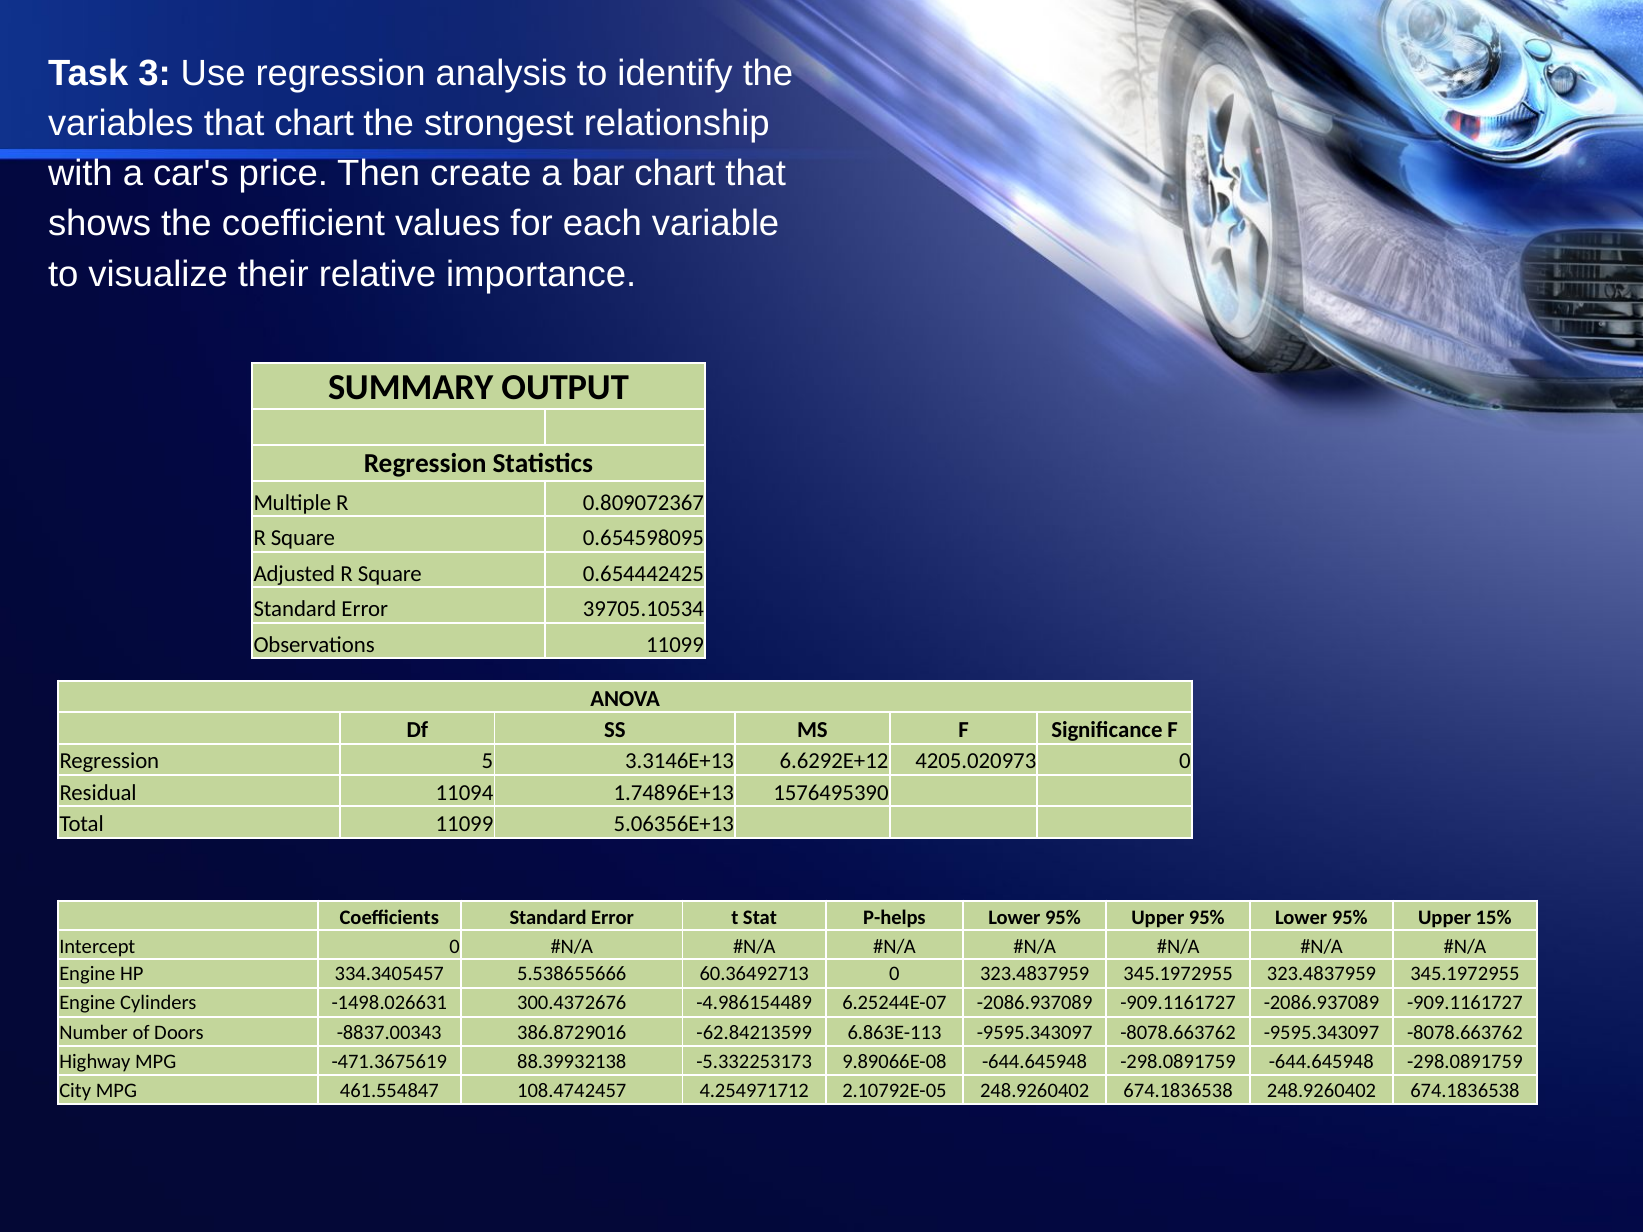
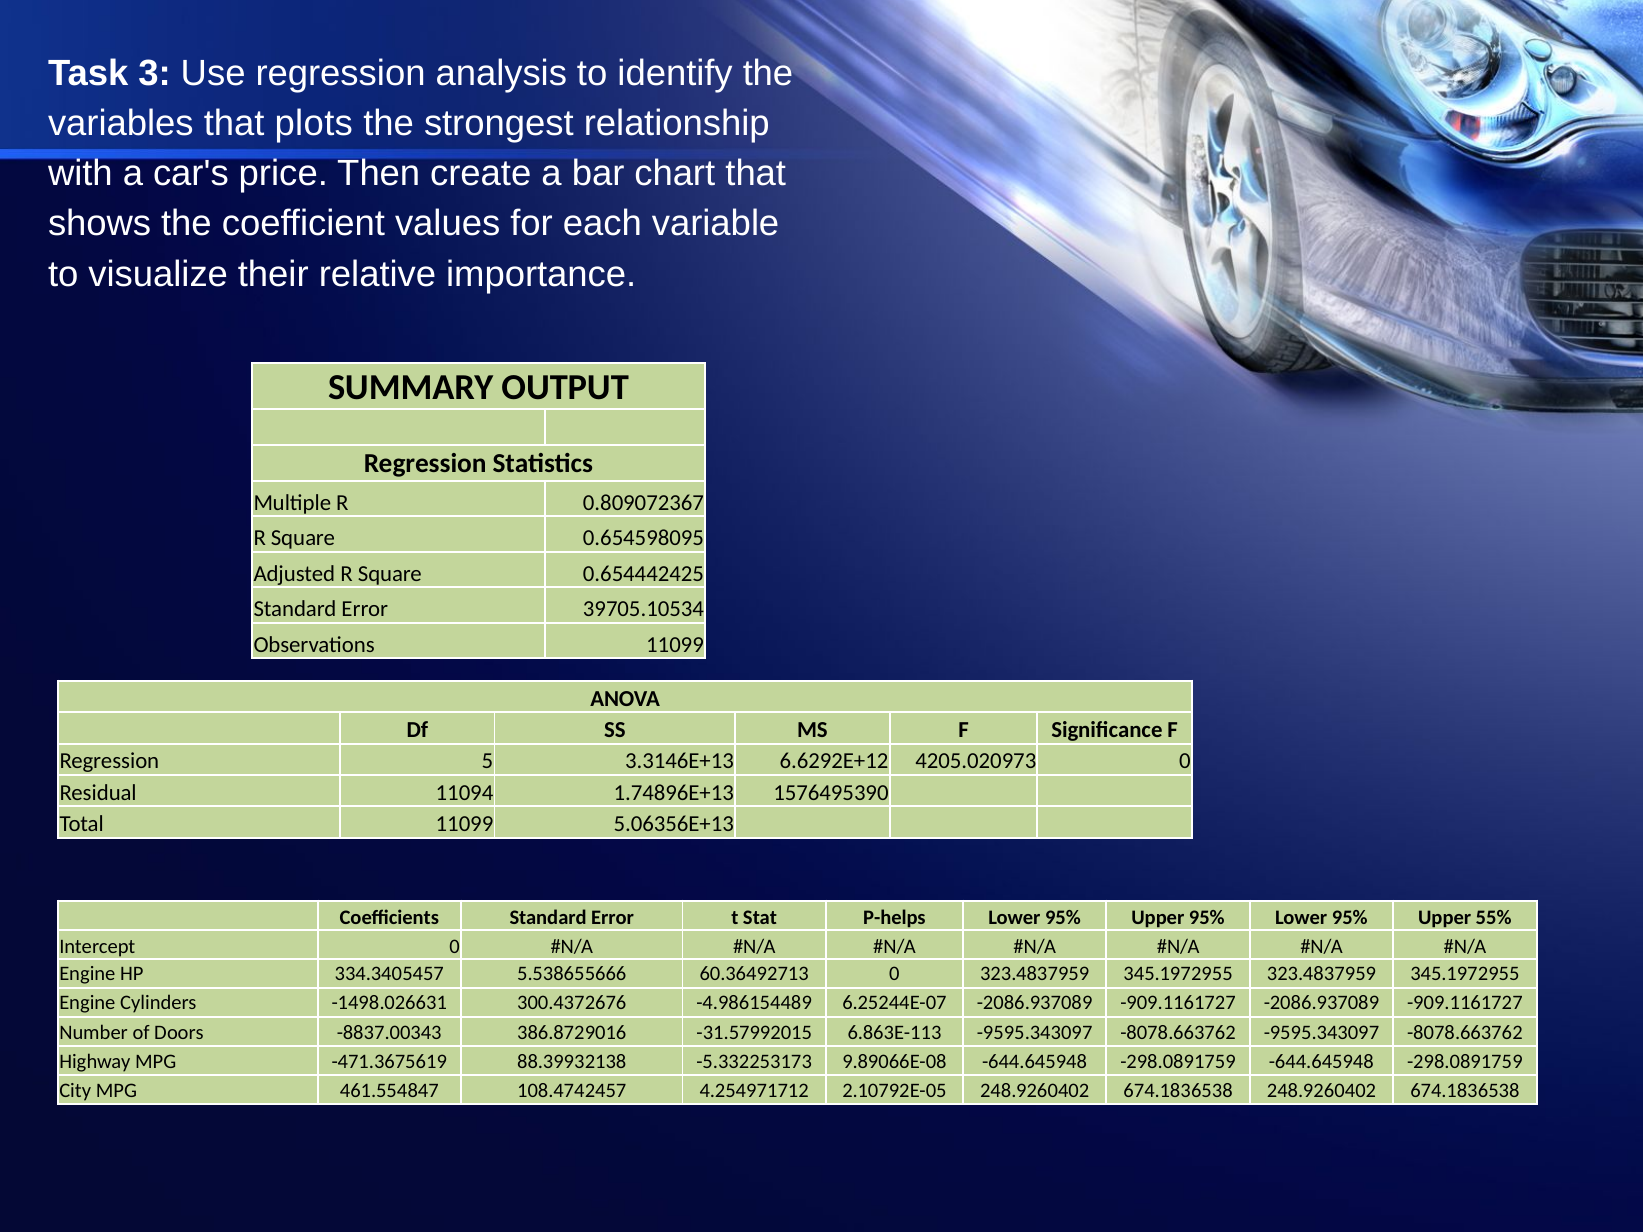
that chart: chart -> plots (314, 123)
15%: 15% -> 55% (1494, 918)
-62.84213599: -62.84213599 -> -31.57992015 (754, 1033)
